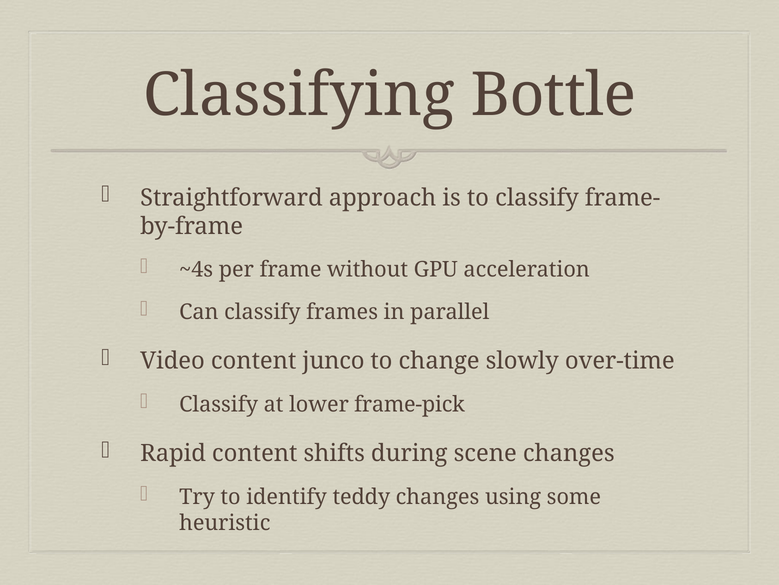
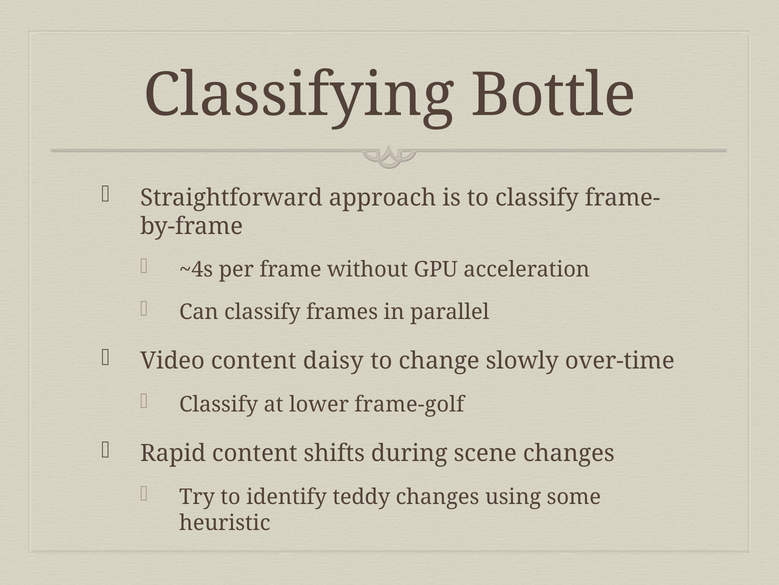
junco: junco -> daisy (333, 361)
frame-pick: frame-pick -> frame-golf (409, 404)
